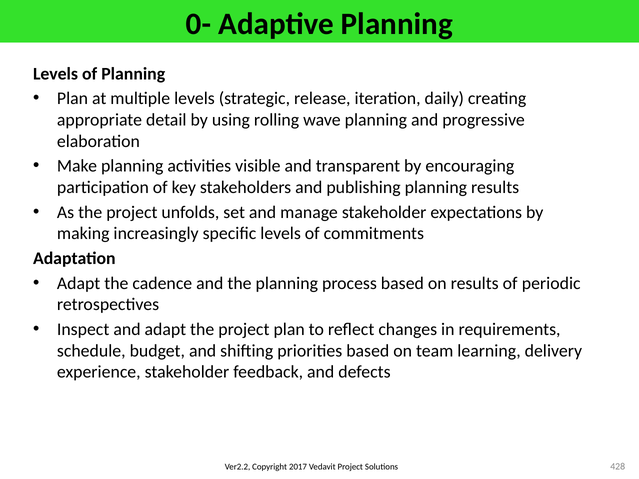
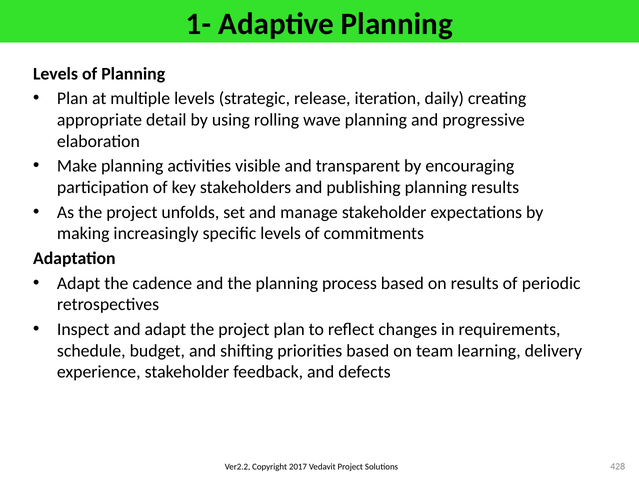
0-: 0- -> 1- (199, 24)
